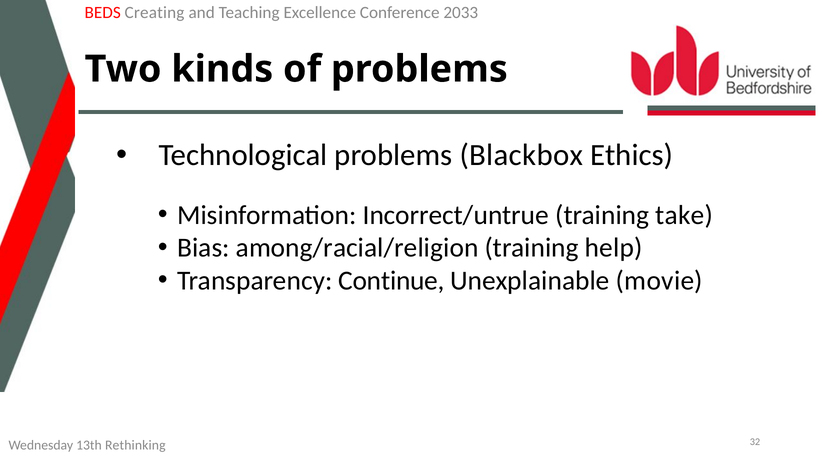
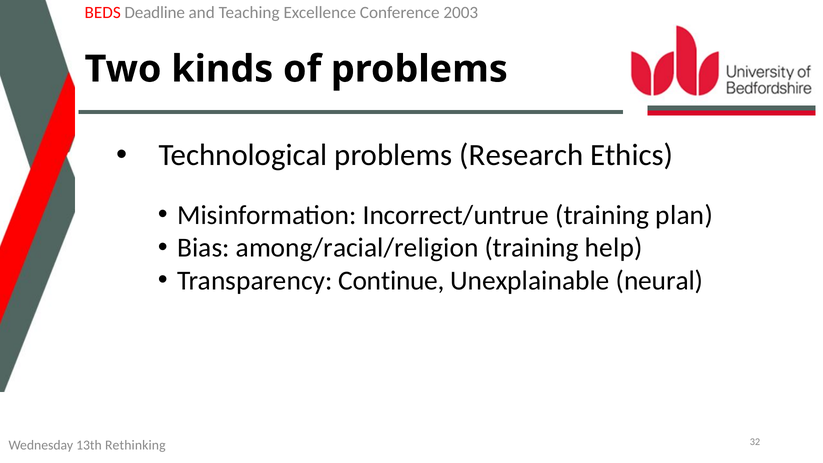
Creating: Creating -> Deadline (155, 13)
2033: 2033 -> 2003 (461, 13)
Blackbox: Blackbox -> Research (521, 155)
take: take -> plan (684, 215)
movie: movie -> neural (660, 281)
